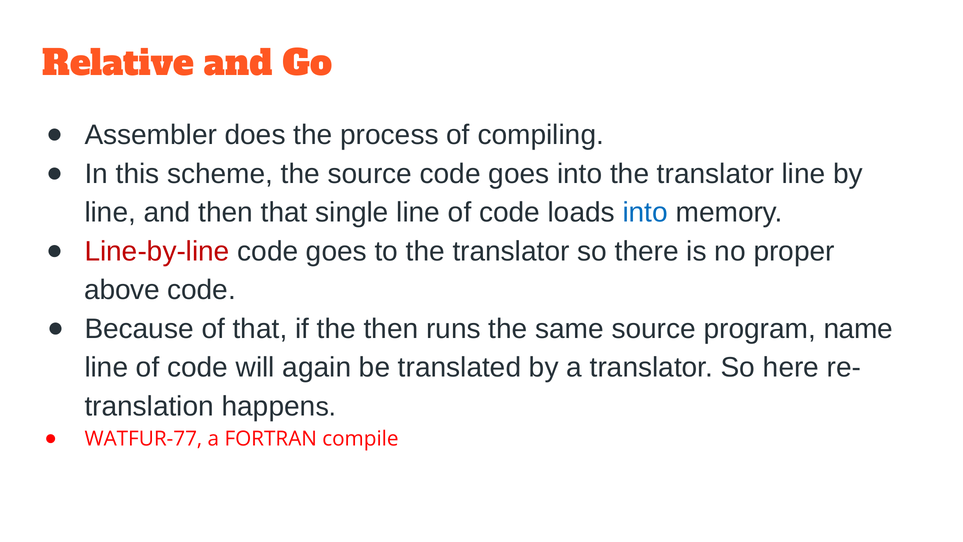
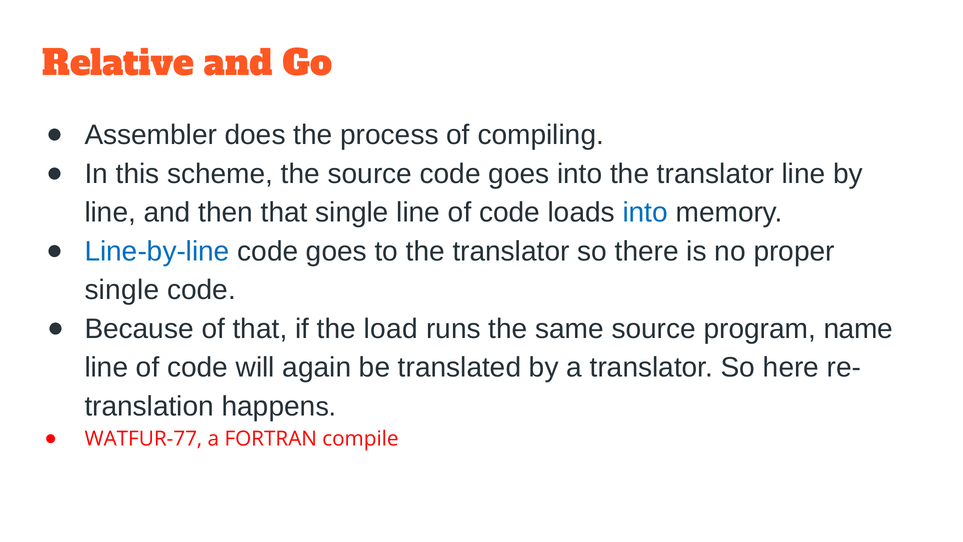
Line-by-line colour: red -> blue (157, 251)
above: above -> single (122, 290)
the then: then -> load (391, 329)
